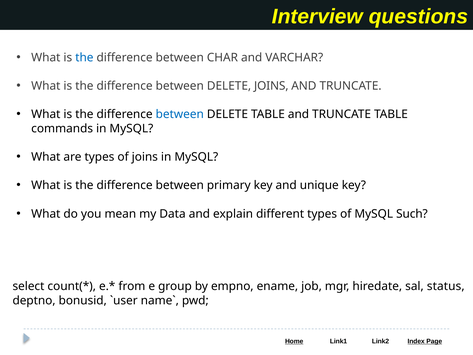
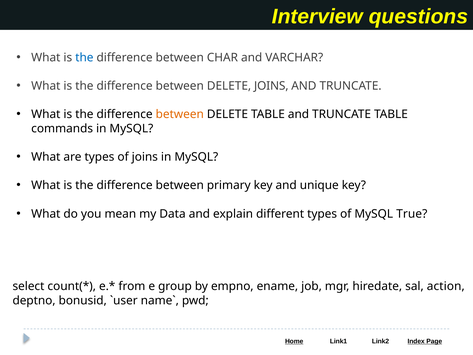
between colour: blue -> orange (180, 114)
Such: Such -> True (412, 214)
status: status -> action (446, 286)
